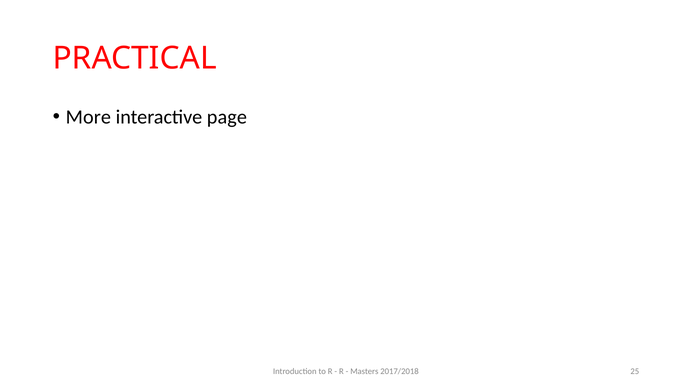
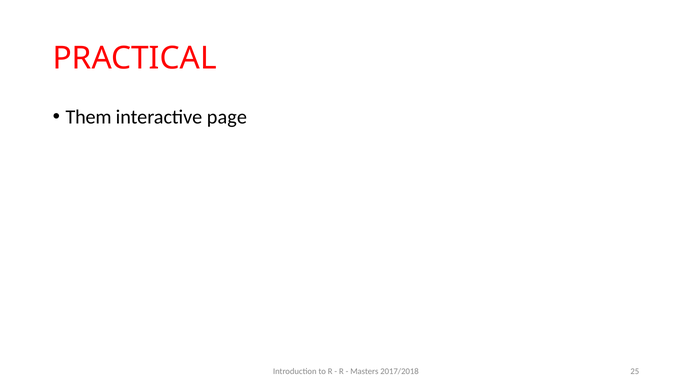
More: More -> Them (89, 117)
